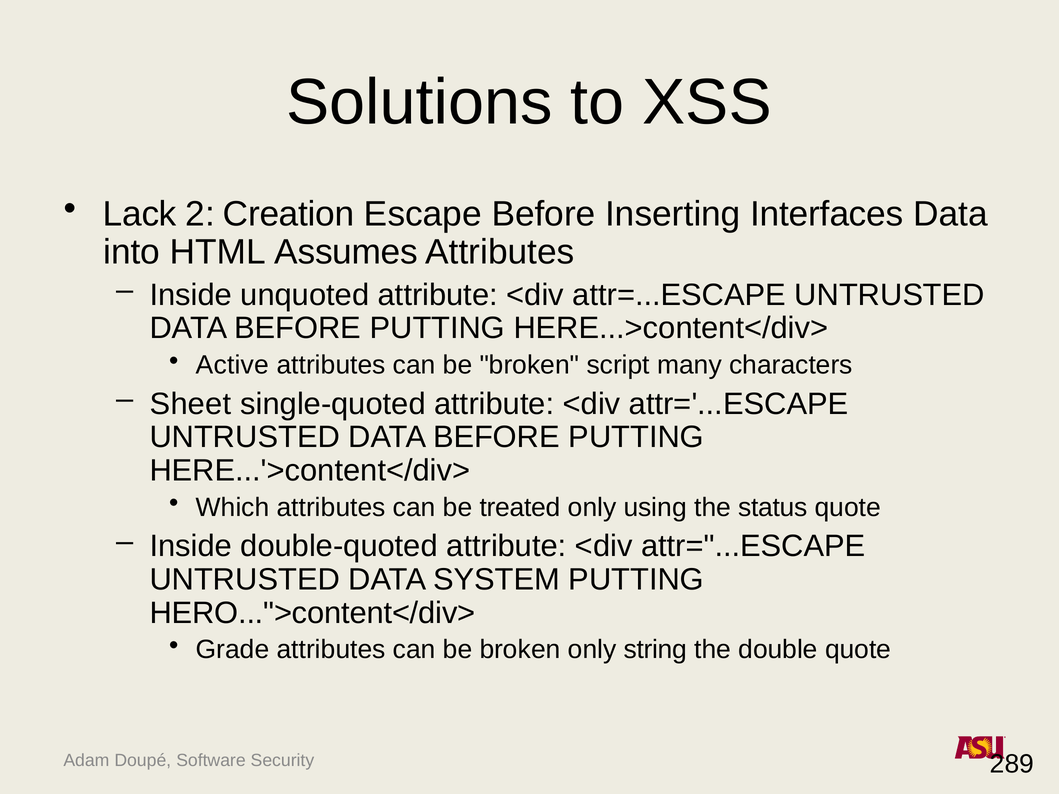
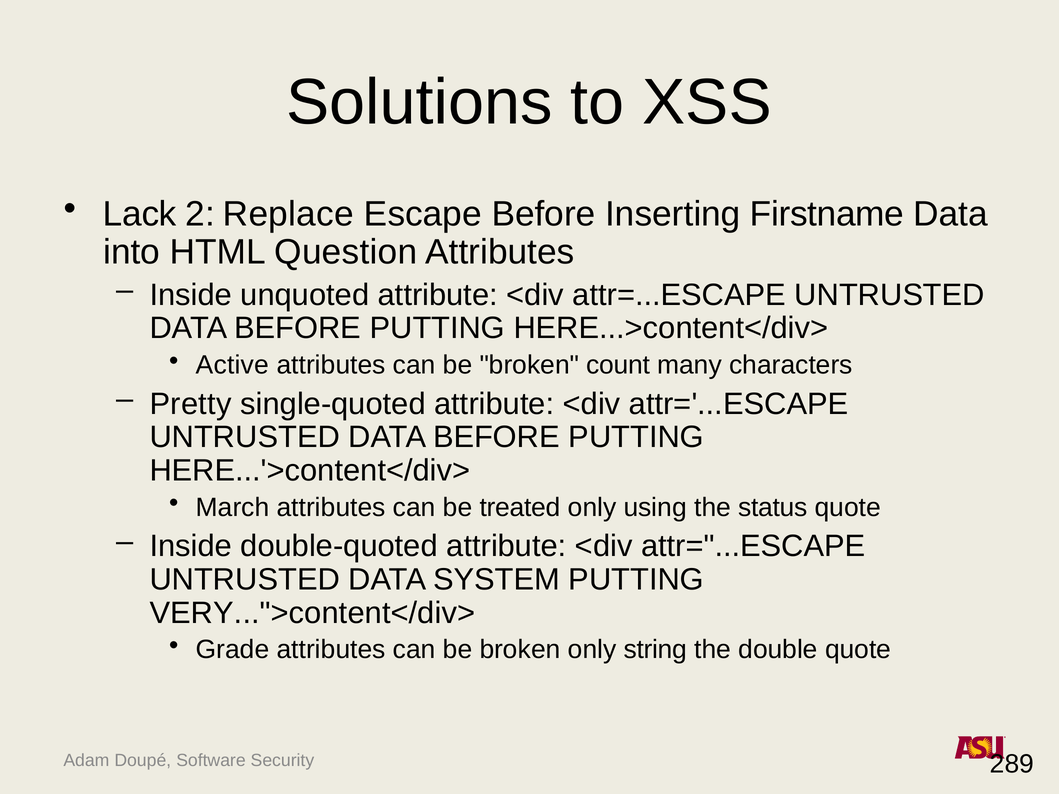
Creation: Creation -> Replace (288, 214)
Interfaces: Interfaces -> Firstname (827, 214)
Assumes: Assumes -> Question (346, 252)
script: script -> count (618, 365)
Sheet: Sheet -> Pretty (191, 404)
Which: Which -> March (233, 507)
HERO...">content</div>: HERO...">content</div> -> VERY...">content</div> (312, 613)
